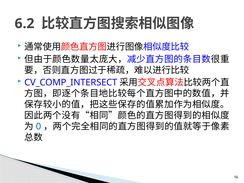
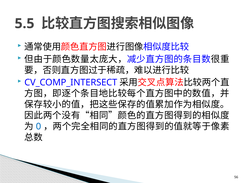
6.2: 6.2 -> 5.5 (24, 24)
